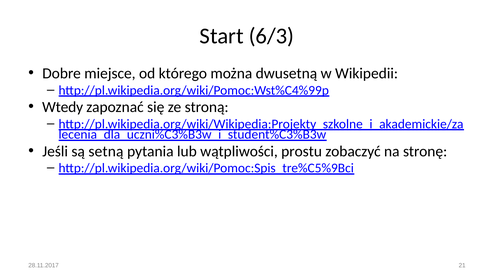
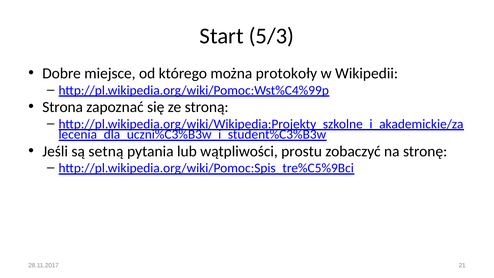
6/3: 6/3 -> 5/3 (271, 36)
dwusetną: dwusetną -> protokoły (286, 73)
Wtedy: Wtedy -> Strona (63, 107)
